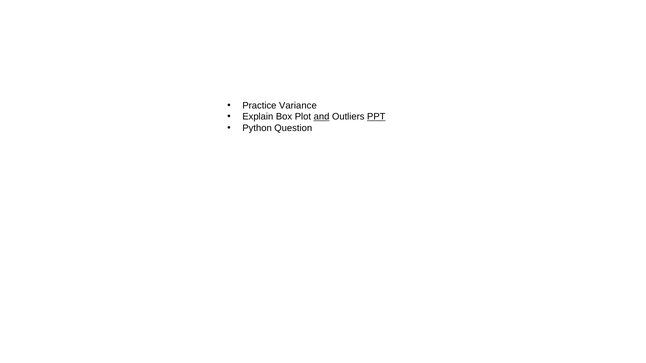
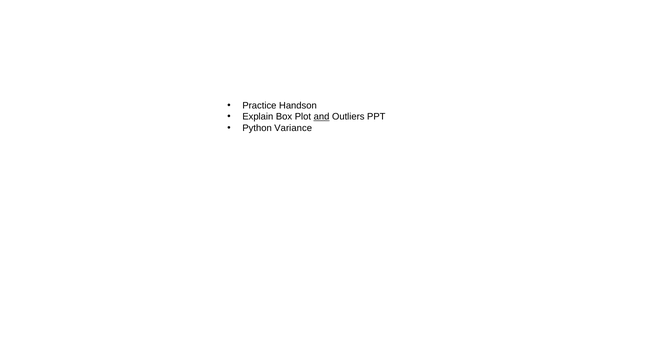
Variance: Variance -> Handson (298, 106)
PPT underline: present -> none (376, 117)
Question: Question -> Variance (293, 128)
